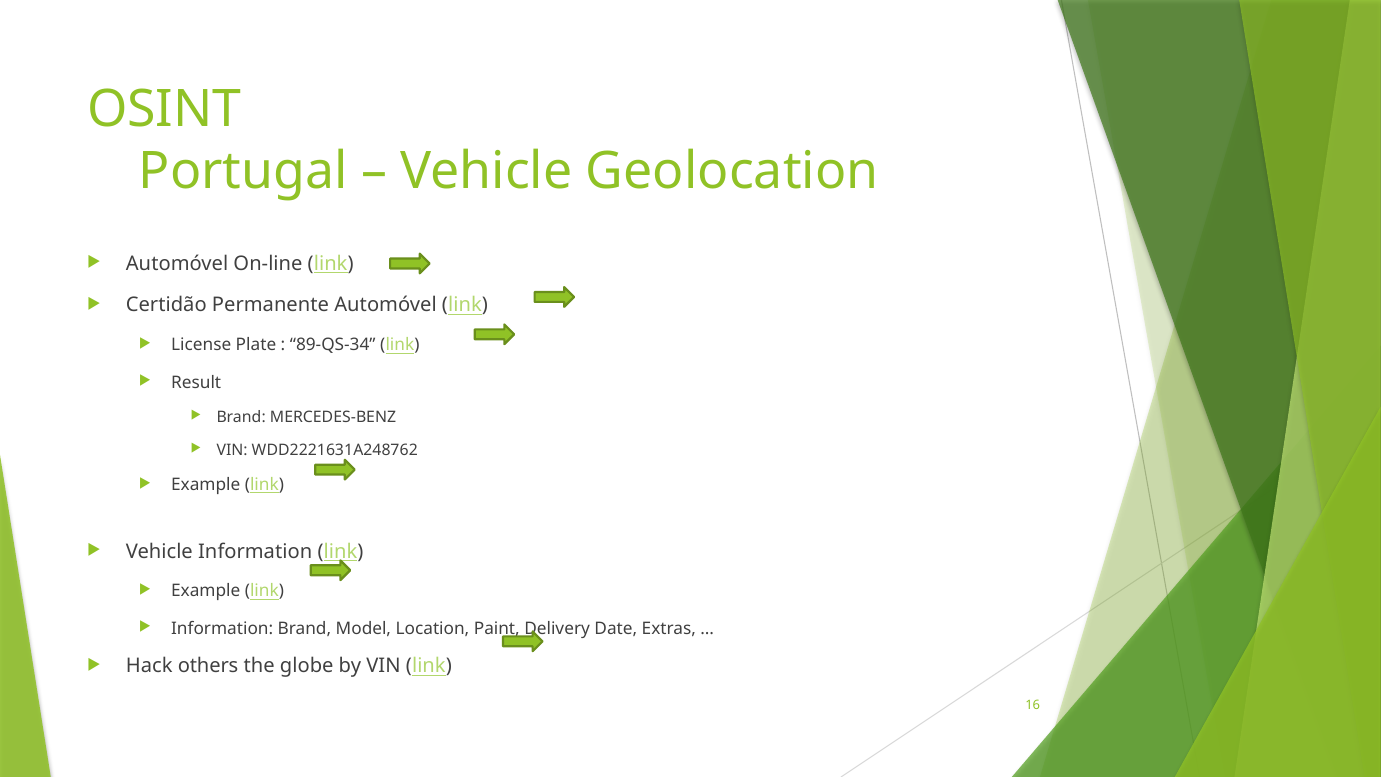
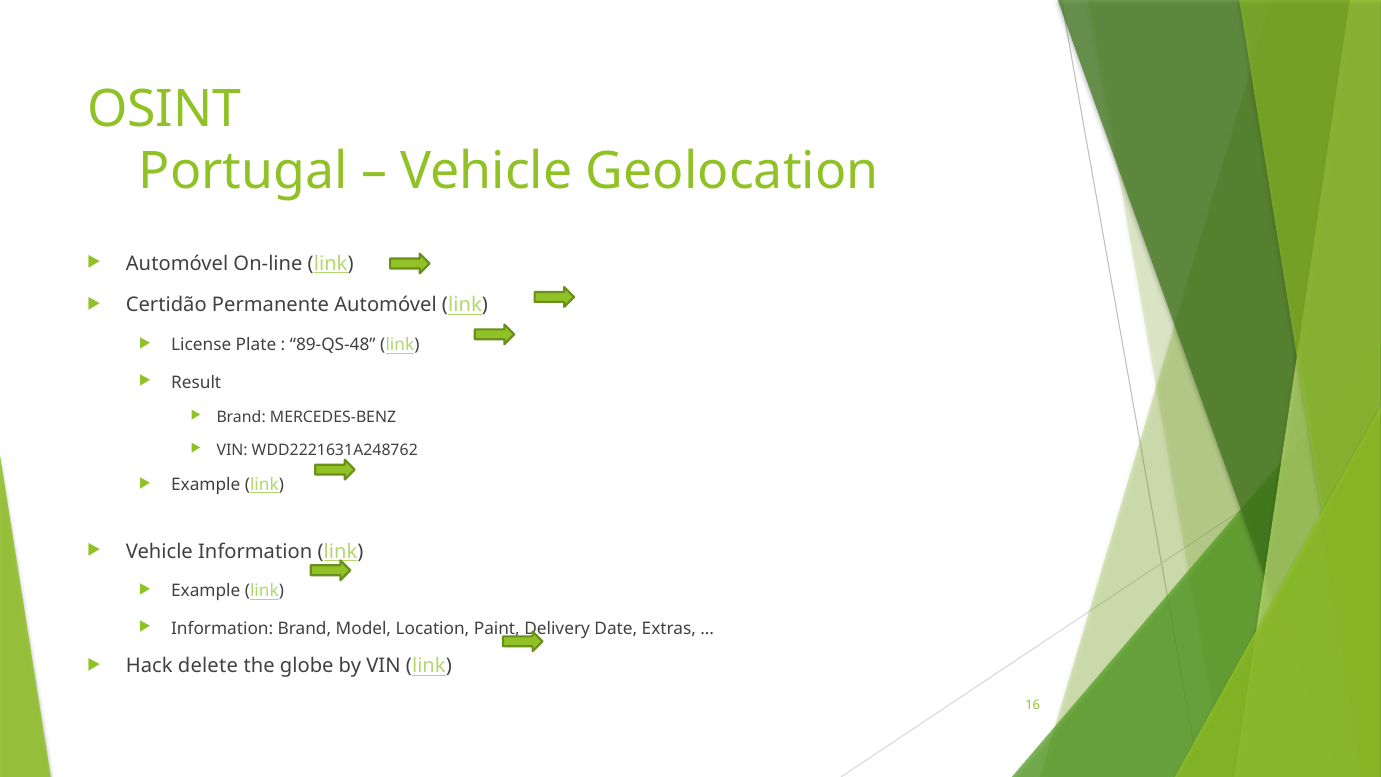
89-QS-34: 89-QS-34 -> 89-QS-48 (333, 345)
others: others -> delete (208, 666)
